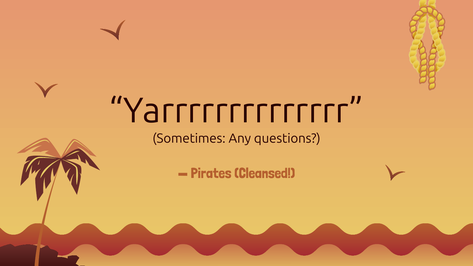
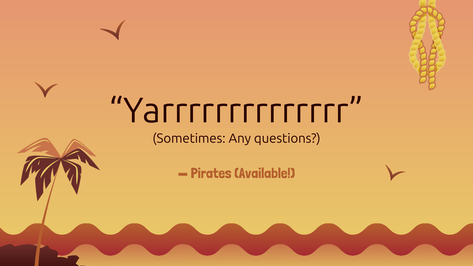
Cleansed: Cleansed -> Available (265, 174)
